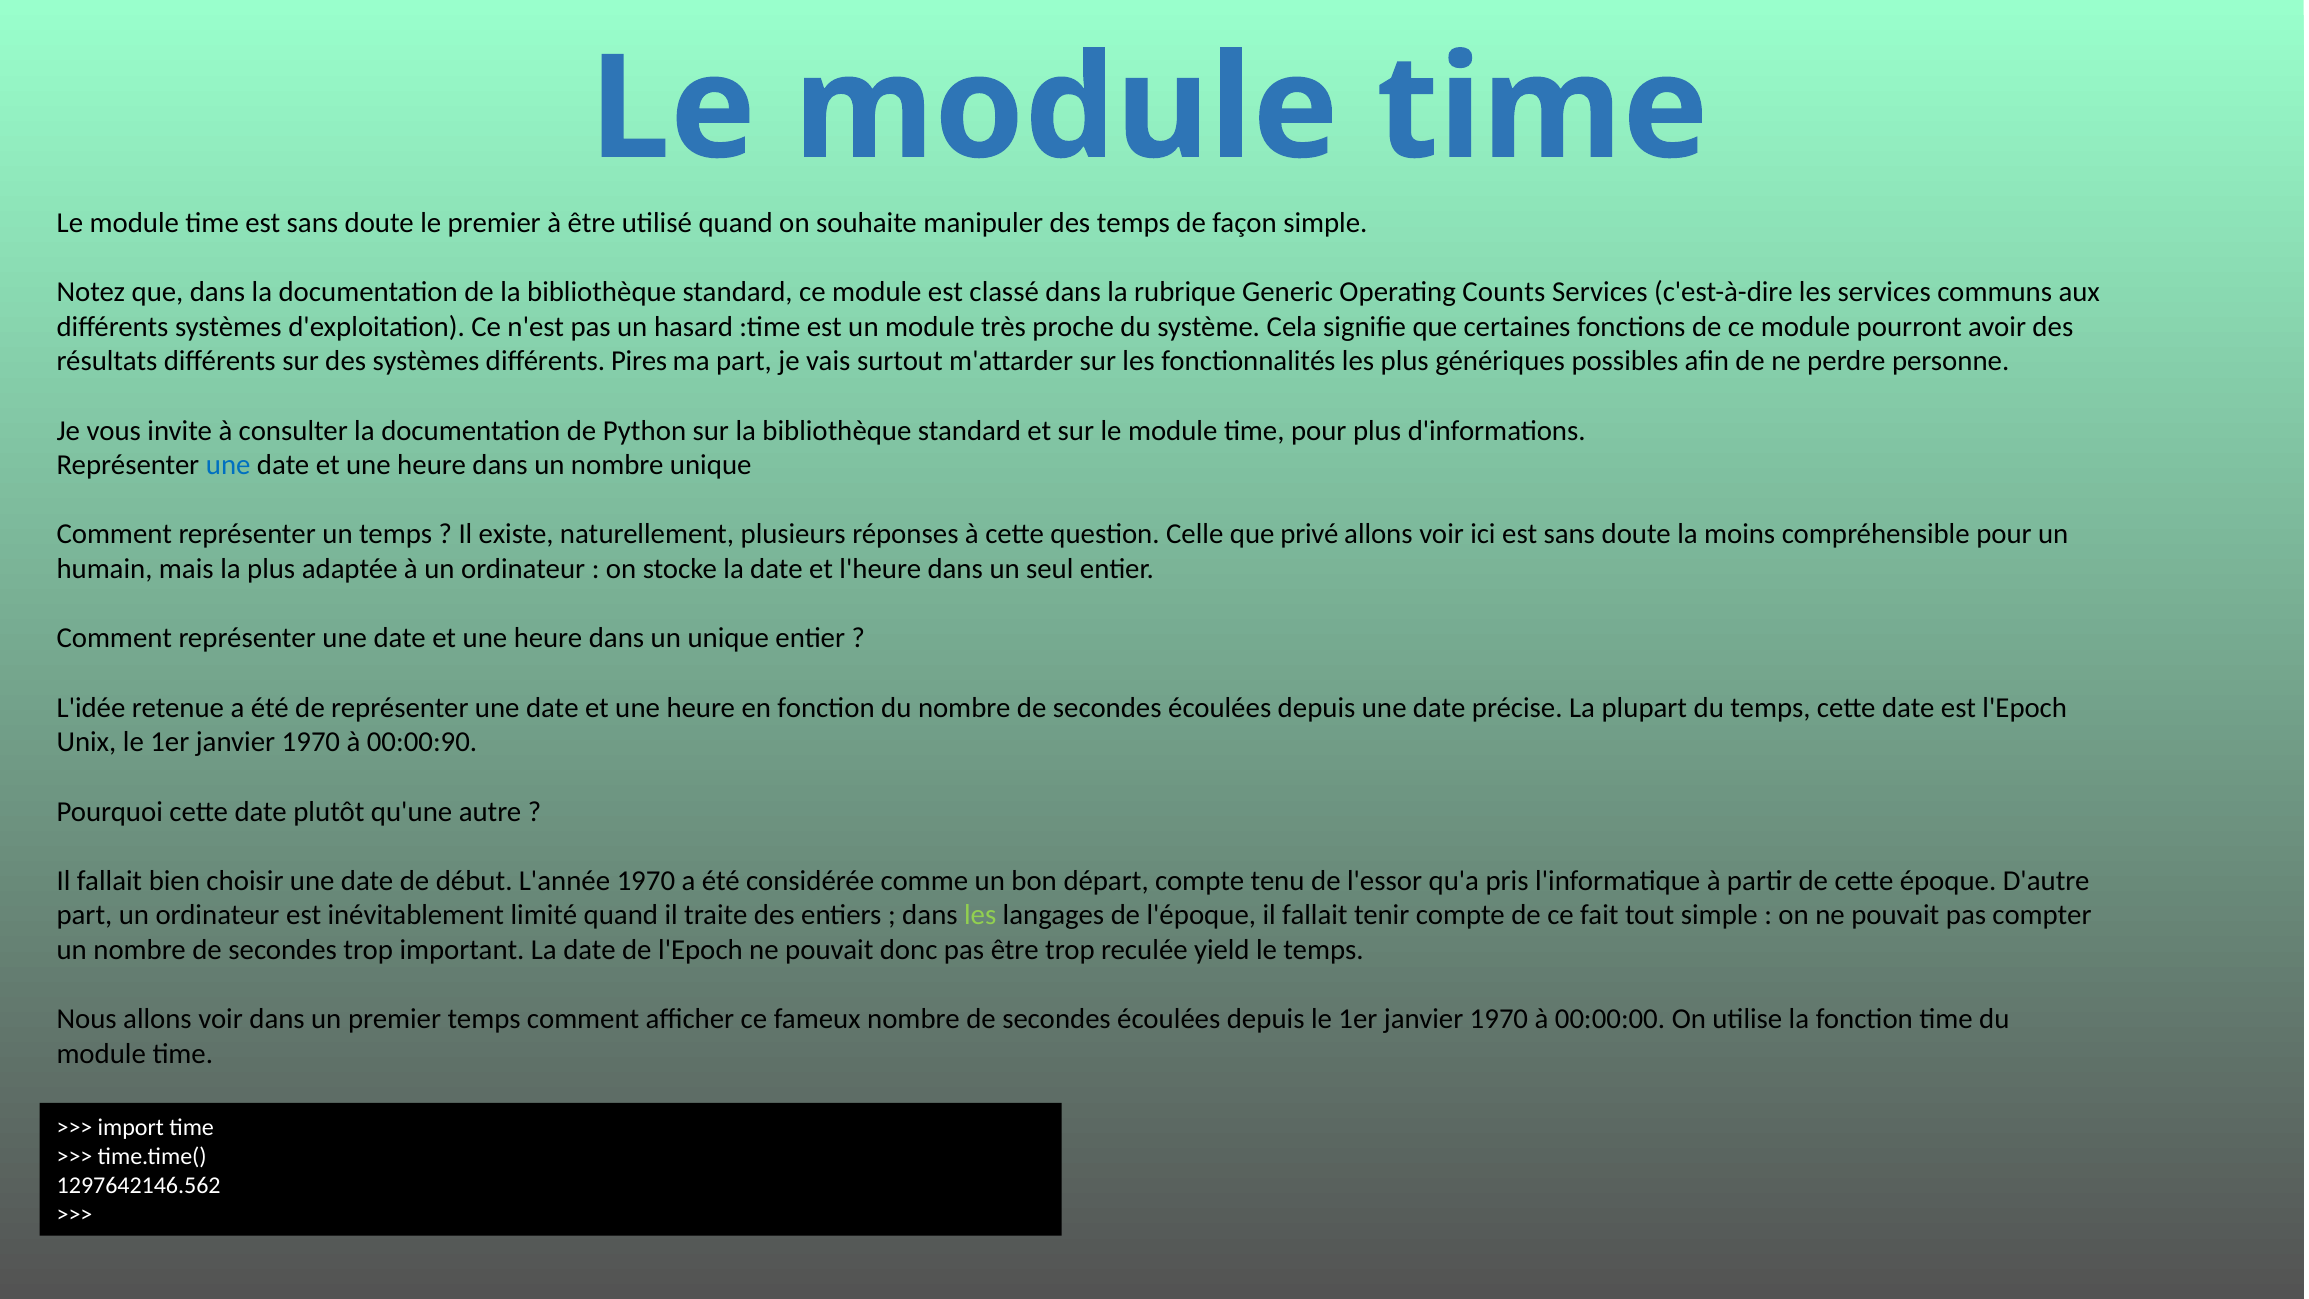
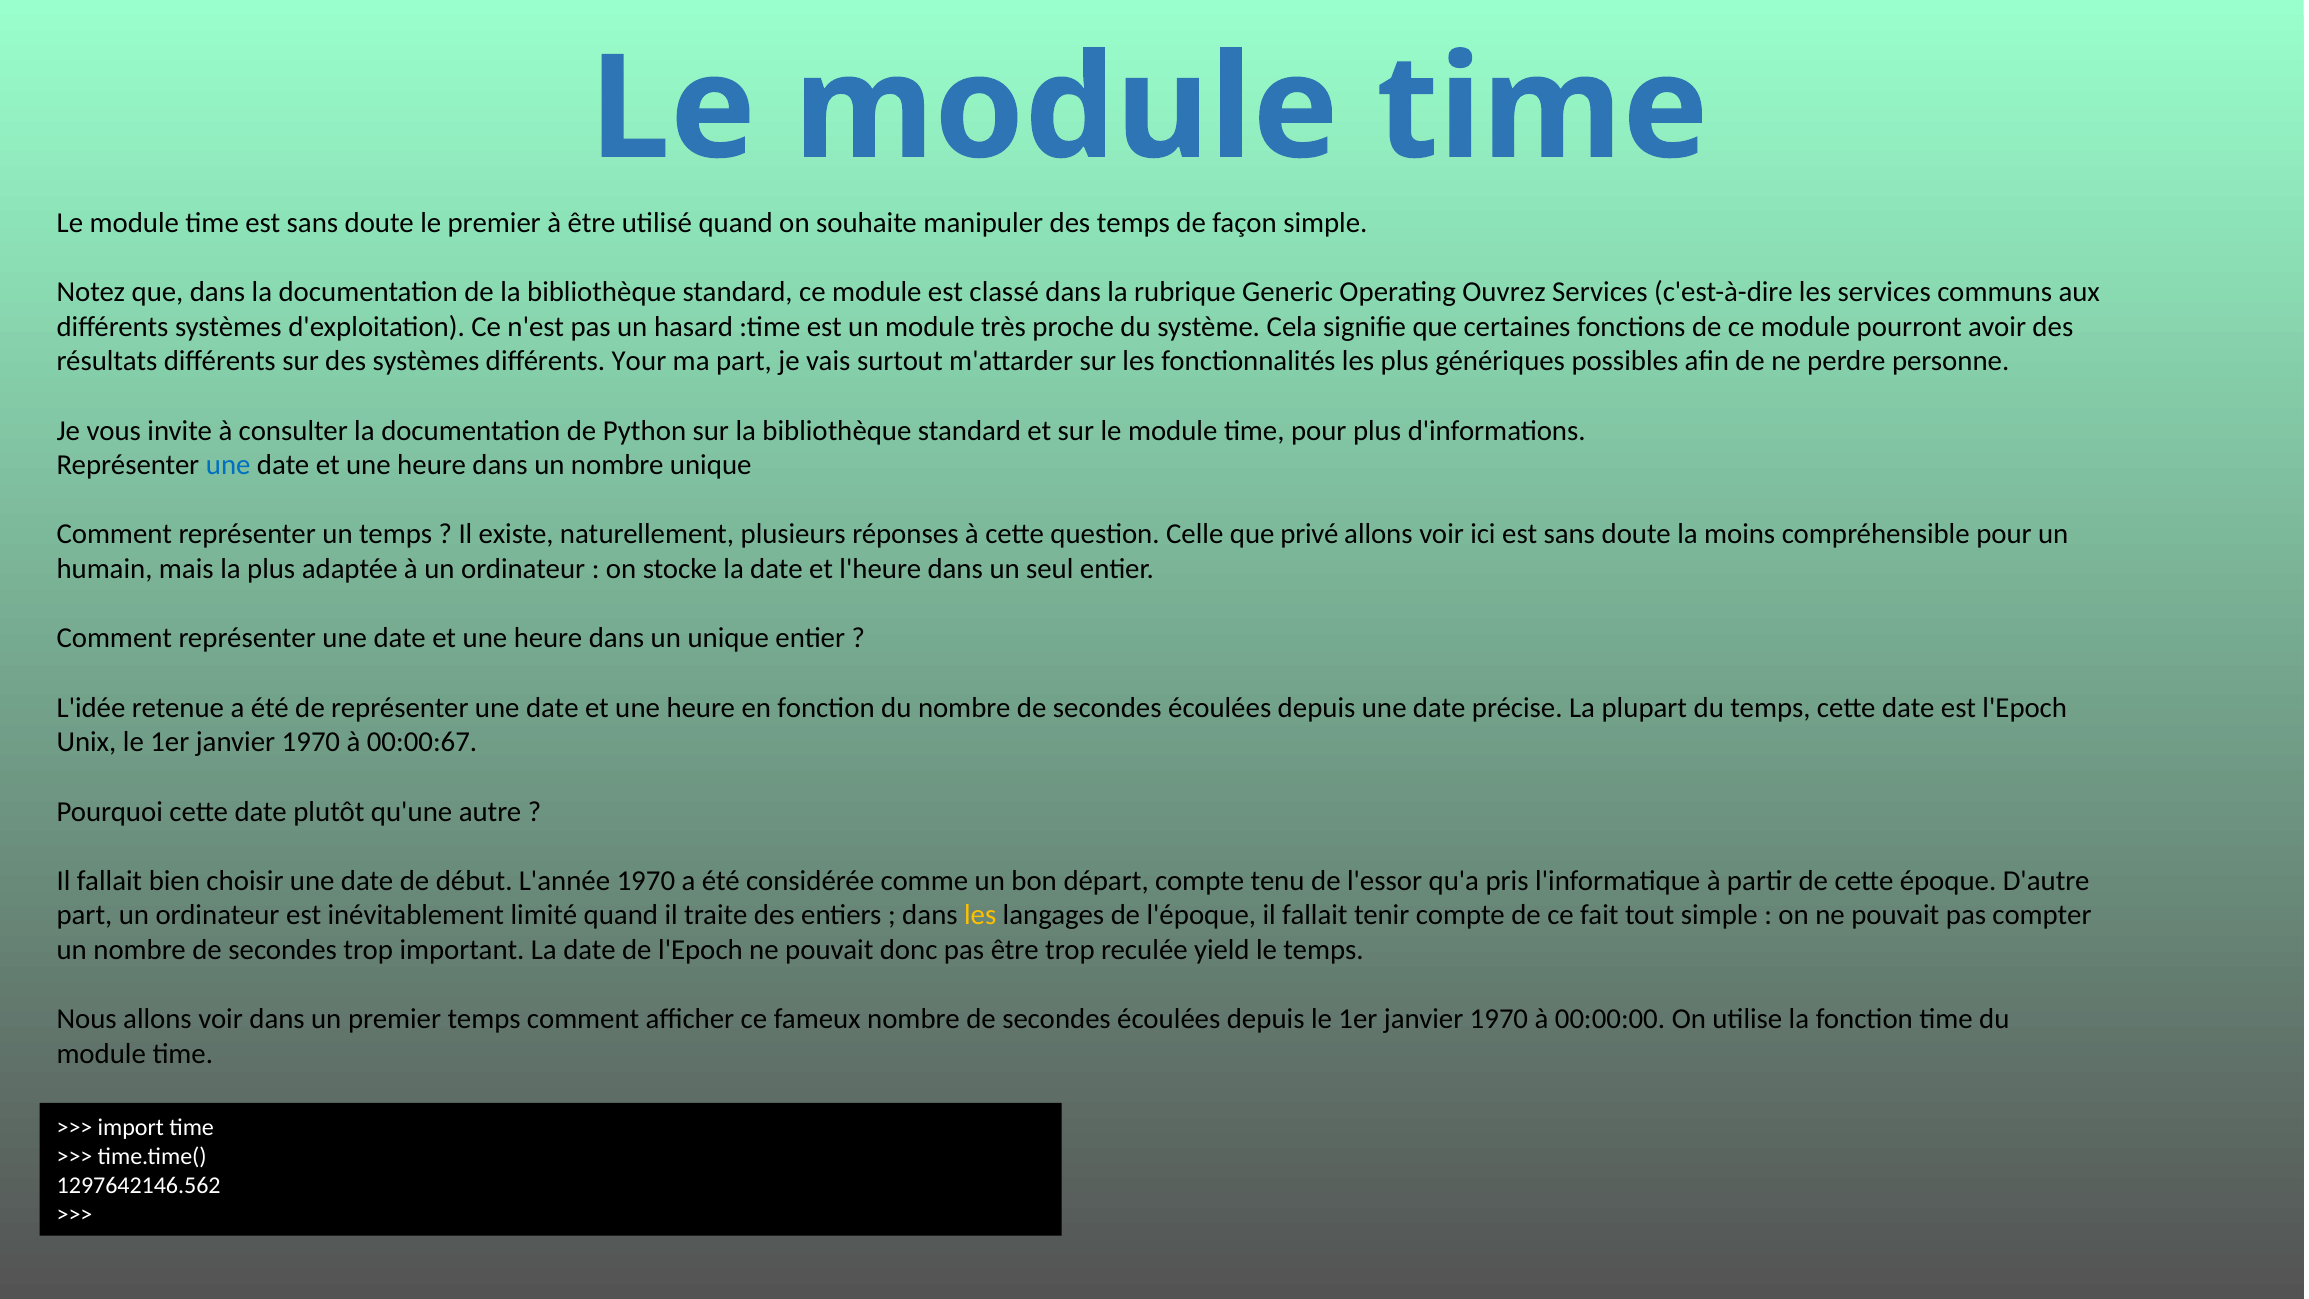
Counts: Counts -> Ouvrez (1504, 292)
Pires: Pires -> Your (639, 361)
00:00:90: 00:00:90 -> 00:00:67 (422, 742)
les colour: light green -> yellow (980, 915)
